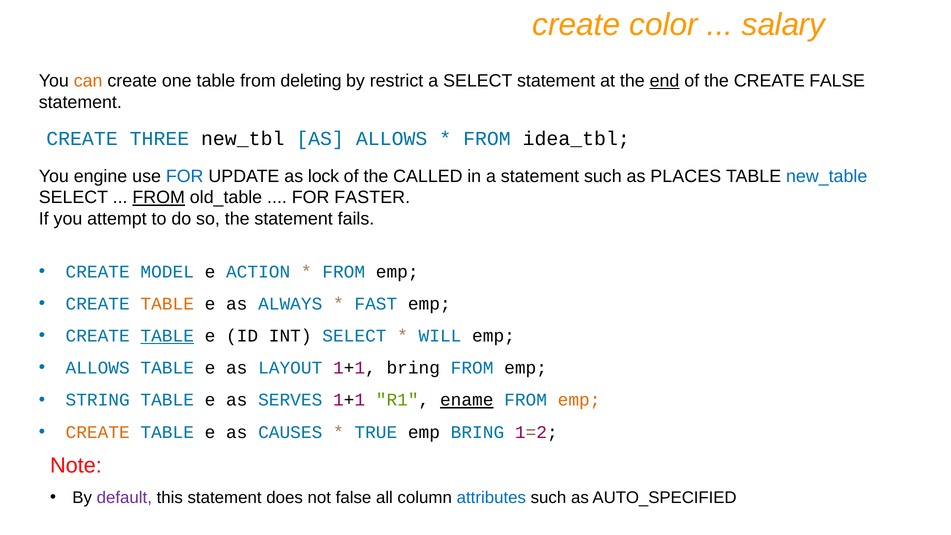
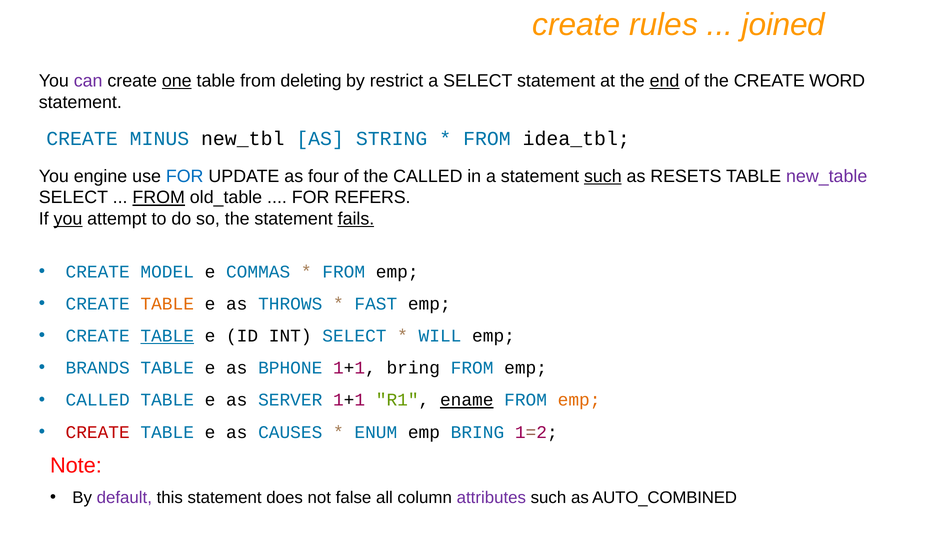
color: color -> rules (664, 25)
salary: salary -> joined (784, 25)
can colour: orange -> purple (88, 81)
one underline: none -> present (177, 81)
CREATE FALSE: FALSE -> WORD (837, 81)
THREE: THREE -> MINUS (159, 139)
AS ALLOWS: ALLOWS -> STRING (392, 139)
lock: lock -> four (323, 176)
such underline: none -> present (603, 176)
PLACES: PLACES -> RESETS (686, 176)
new_table colour: blue -> purple (827, 176)
FASTER: FASTER -> REFERS (372, 198)
you underline: none -> present (68, 219)
fails underline: none -> present (356, 219)
ACTION: ACTION -> COMMAS (258, 272)
ALWAYS: ALWAYS -> THROWS (290, 304)
ALLOWS: ALLOWS -> BRANDS (98, 368)
LAYOUT: LAYOUT -> BPHONE (290, 368)
STRING: STRING -> CALLED (98, 400)
SERVES: SERVES -> SERVER (290, 400)
CREATE colour: orange -> red (98, 432)
TRUE: TRUE -> ENUM (376, 432)
attributes colour: blue -> purple (491, 498)
AUTO_SPECIFIED: AUTO_SPECIFIED -> AUTO_COMBINED (665, 498)
